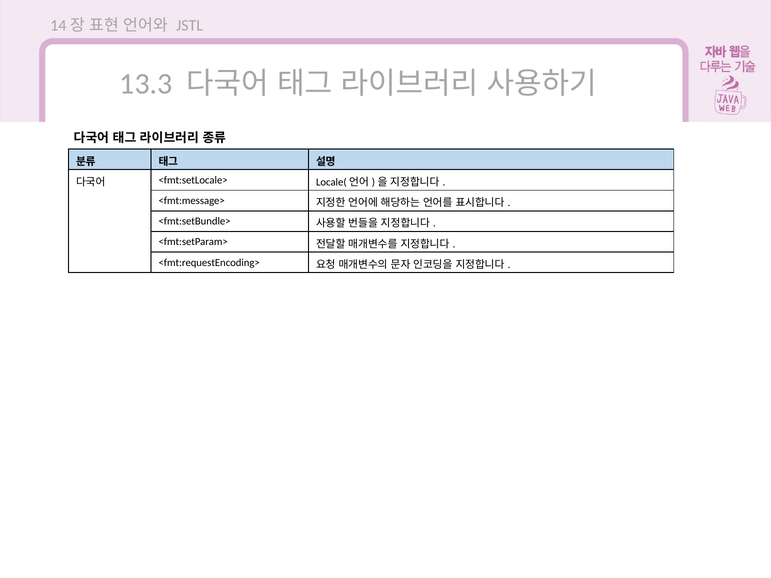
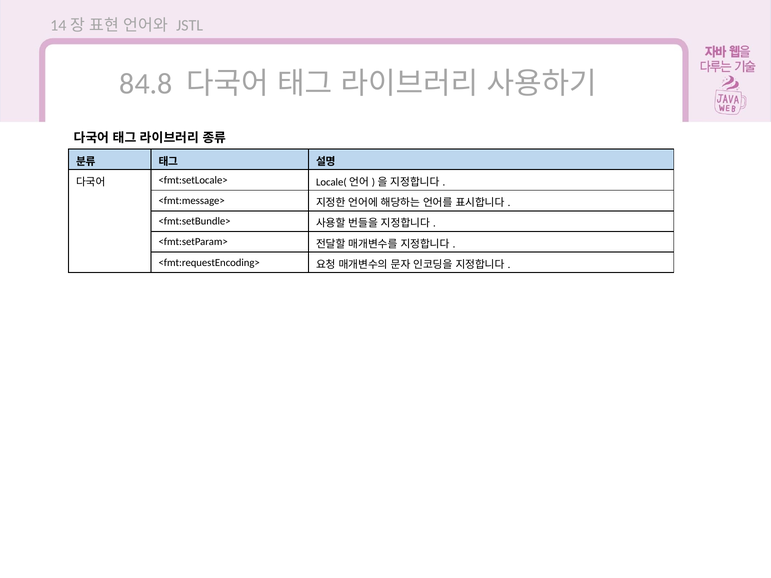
13.3: 13.3 -> 84.8 (146, 84)
